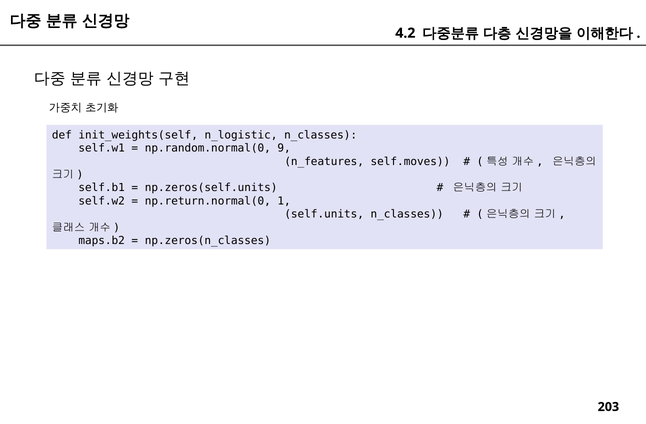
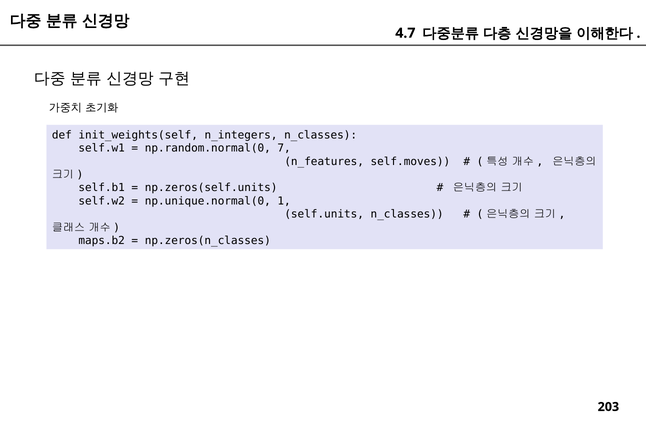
4.2: 4.2 -> 4.7 (405, 33)
n_logistic: n_logistic -> n_integers (241, 135)
9: 9 -> 7 (284, 148)
np.return.normal(0: np.return.normal(0 -> np.unique.normal(0 (208, 201)
